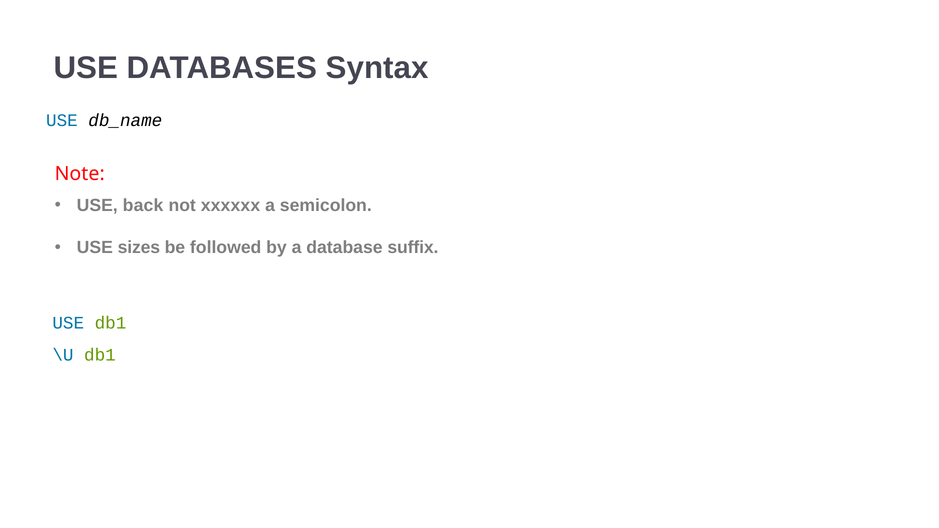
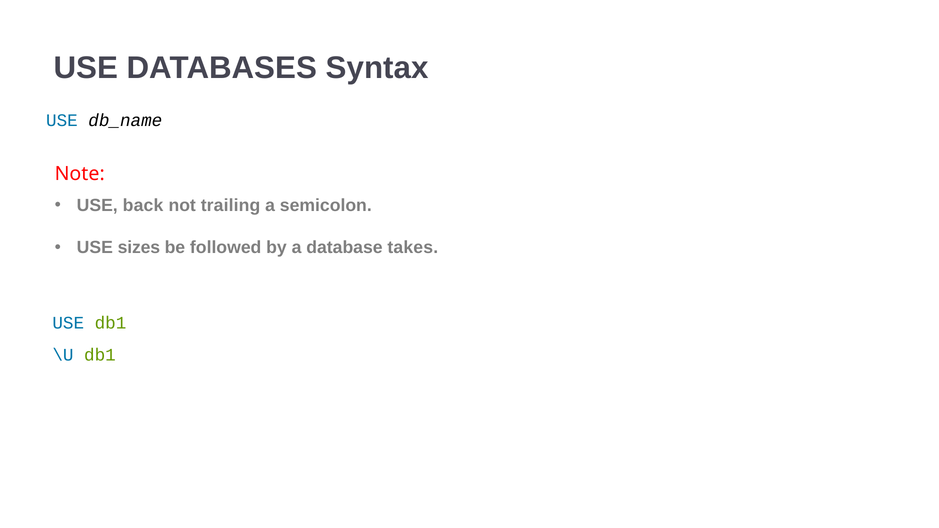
xxxxxx: xxxxxx -> trailing (230, 205)
suffix: suffix -> takes (413, 248)
